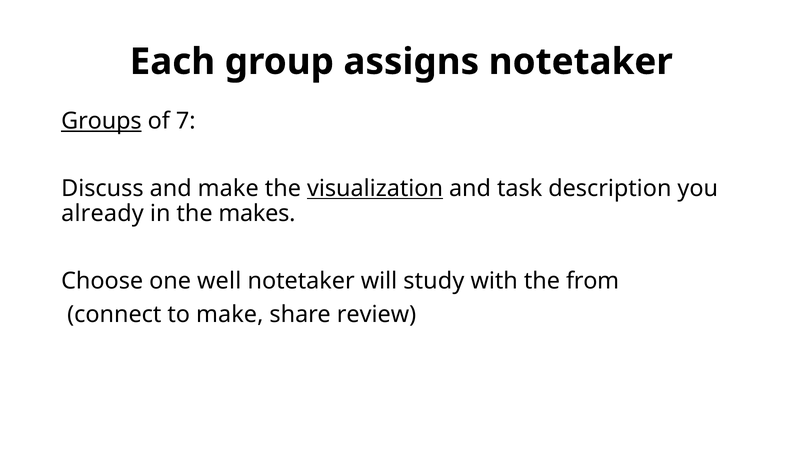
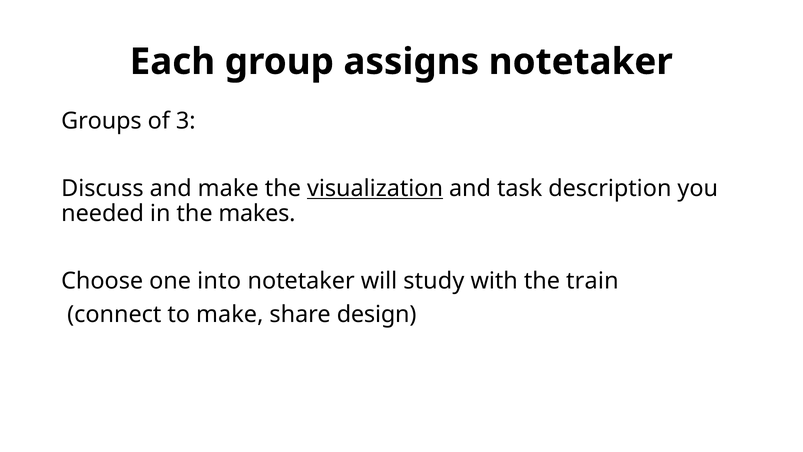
Groups underline: present -> none (101, 121)
7: 7 -> 3 (186, 121)
already: already -> needed (103, 214)
well: well -> into (219, 281)
from: from -> train (592, 281)
review: review -> design (377, 314)
